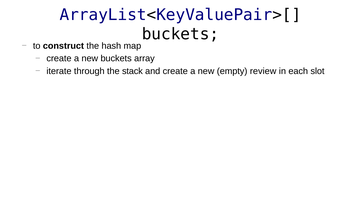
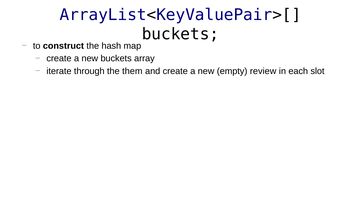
stack: stack -> them (132, 71)
